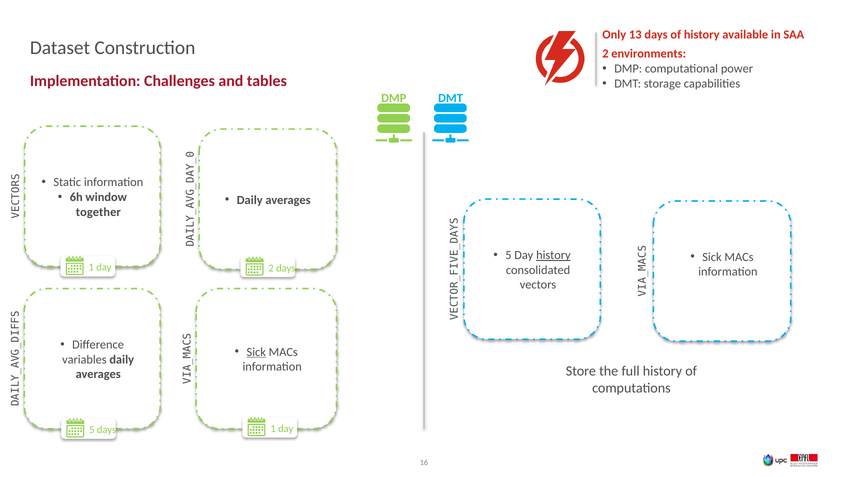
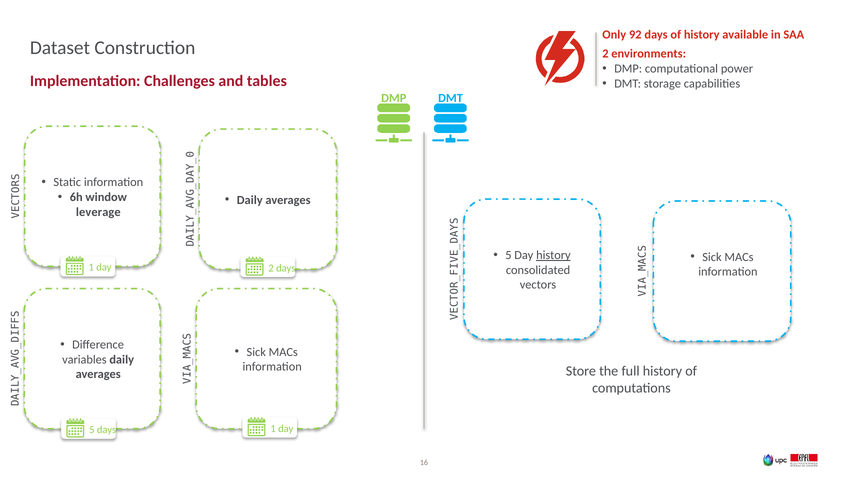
13: 13 -> 92 (635, 35)
together: together -> leverage (98, 212)
Sick underline: present -> none (256, 352)
